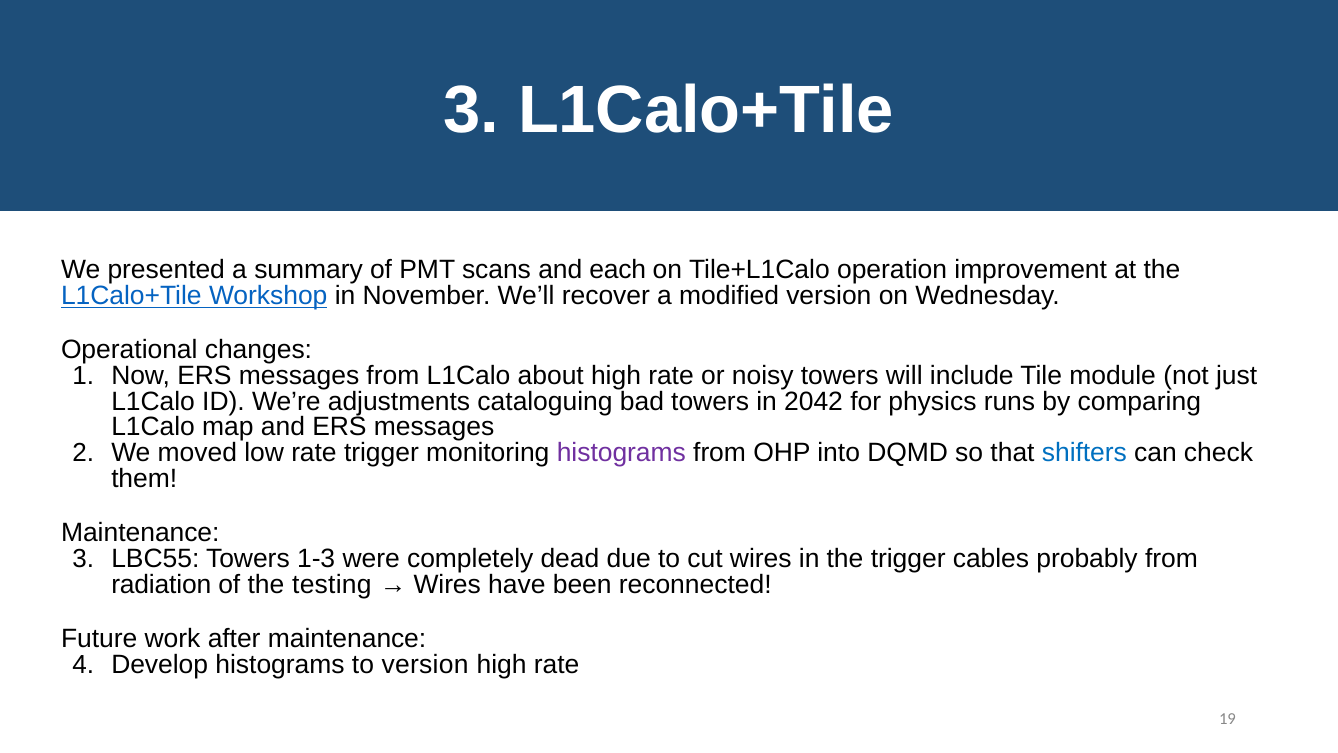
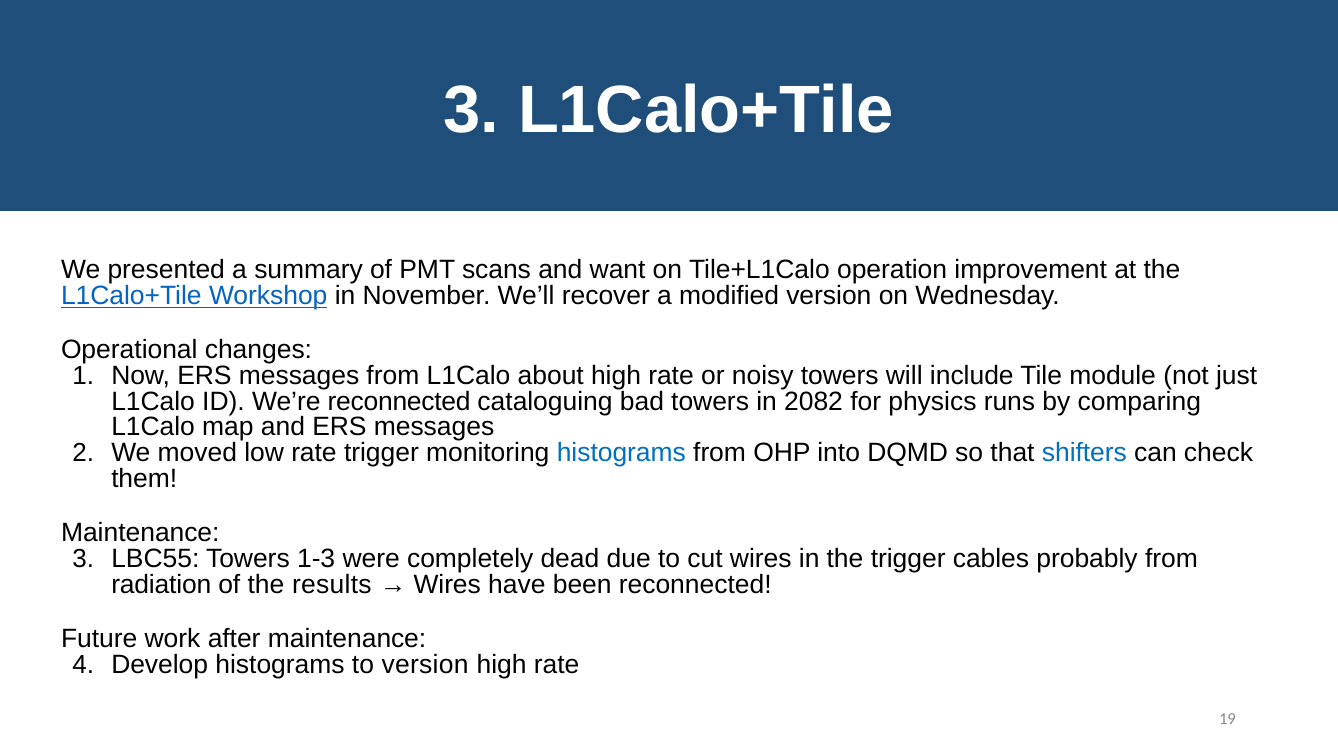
each: each -> want (618, 270)
We’re adjustments: adjustments -> reconnected (399, 401)
2042: 2042 -> 2082 (814, 401)
histograms colour: purple -> blue (621, 453)
testing: testing -> results (332, 584)
